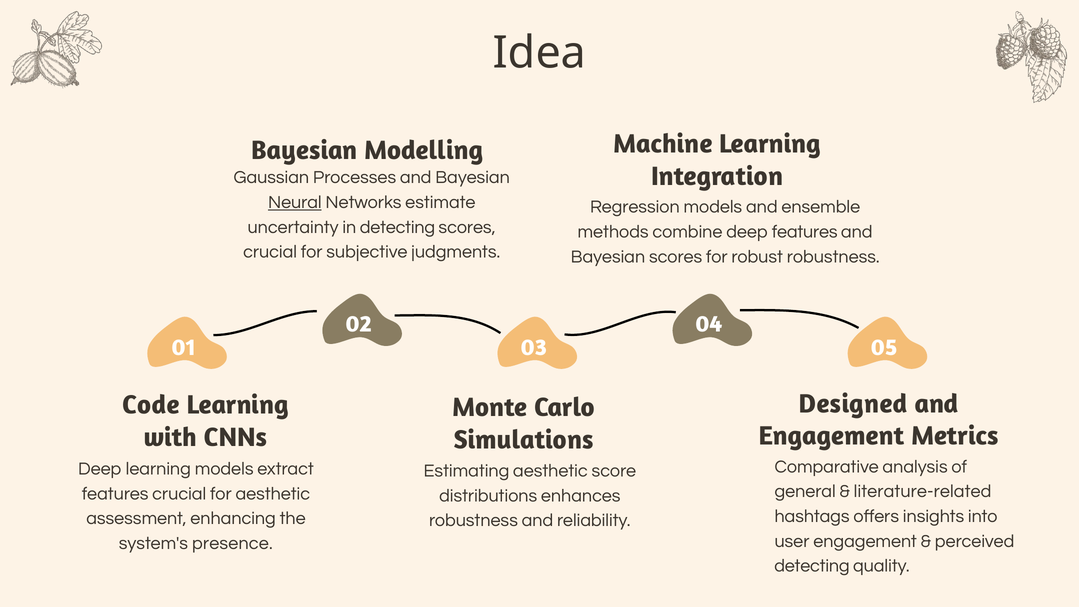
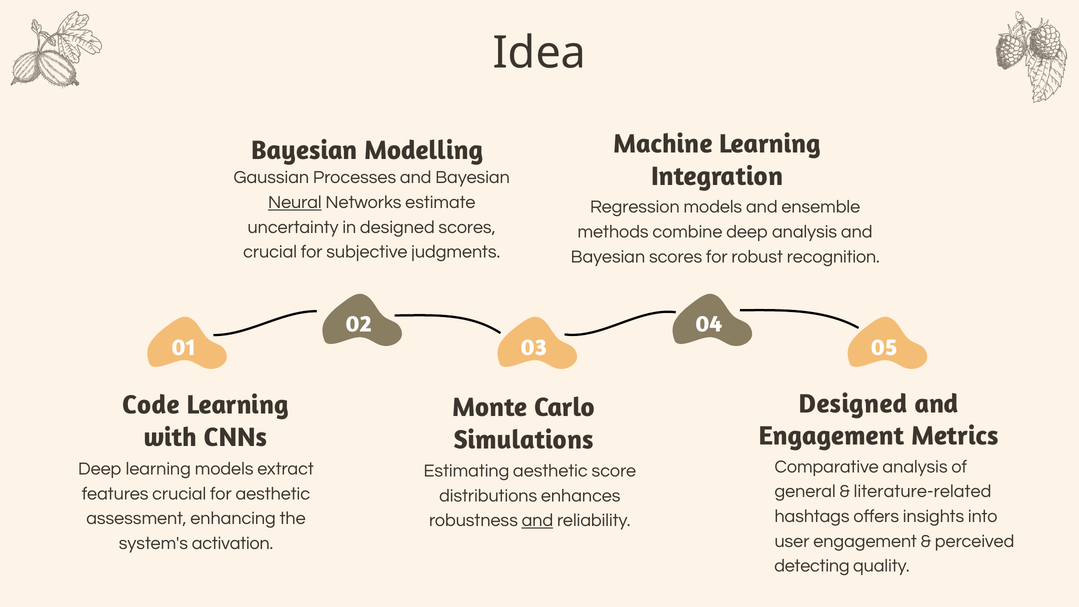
in detecting: detecting -> designed (397, 227)
deep features: features -> analysis (805, 232)
robust robustness: robustness -> recognition (833, 257)
and underline: none -> present (537, 520)
presence: presence -> activation (233, 543)
